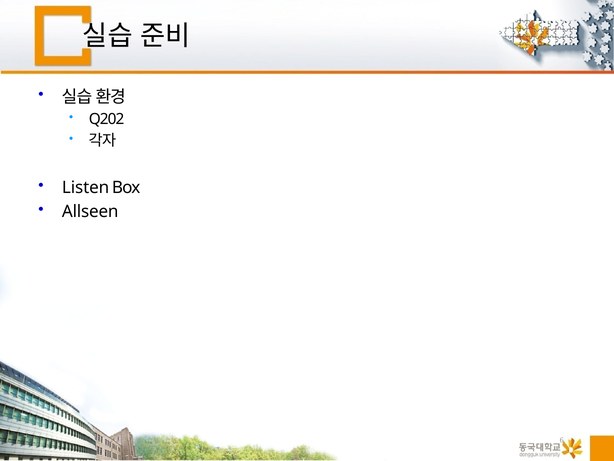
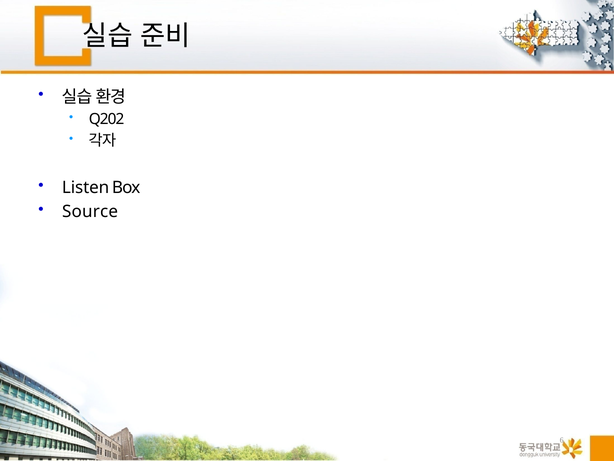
Allseen: Allseen -> Source (90, 211)
